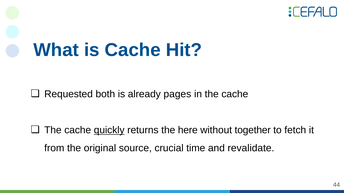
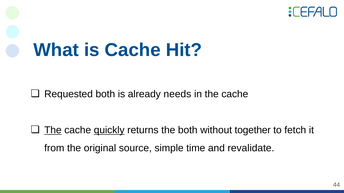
pages: pages -> needs (177, 94)
The underline: none -> present (53, 130)
the here: here -> both (188, 130)
crucial: crucial -> simple (169, 149)
